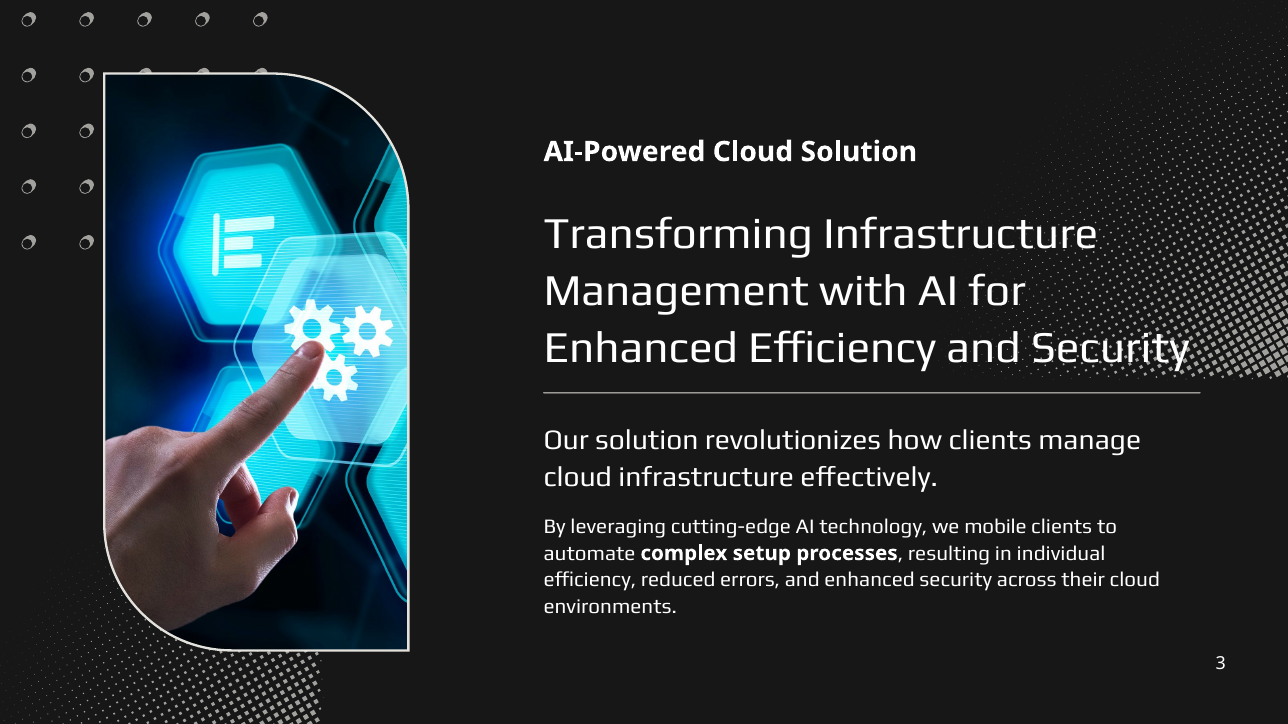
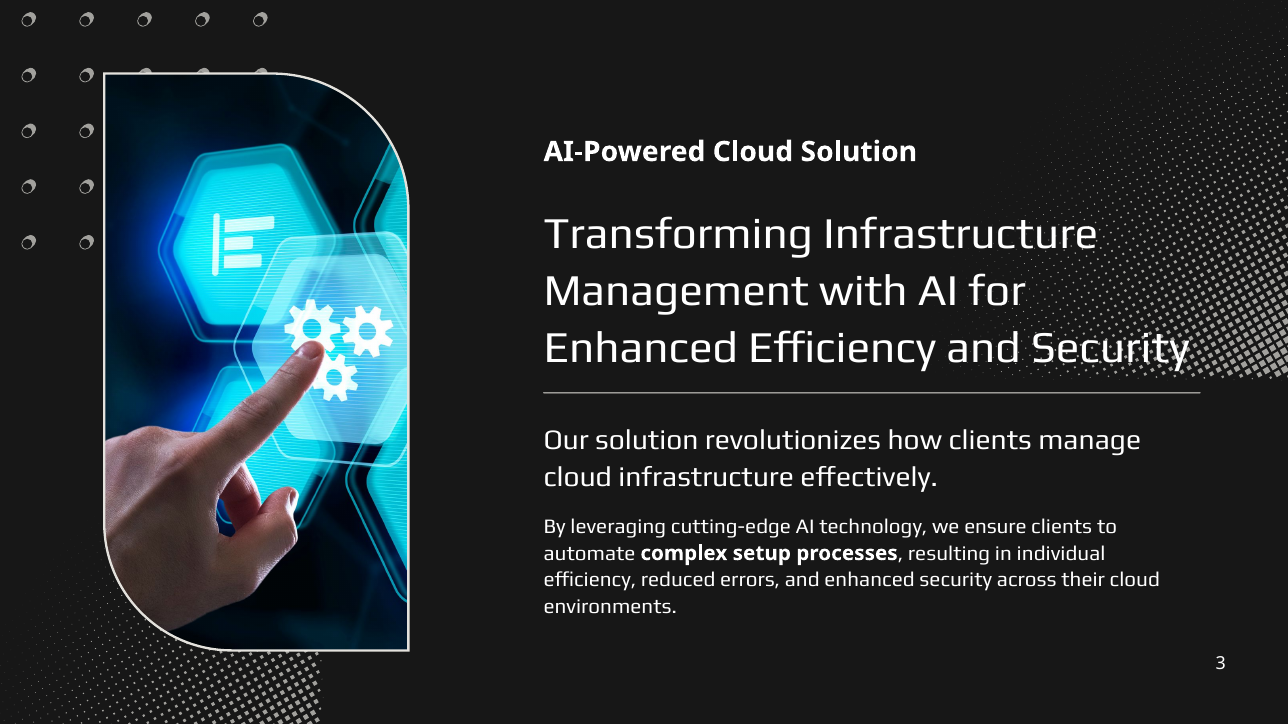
mobile: mobile -> ensure (995, 527)
